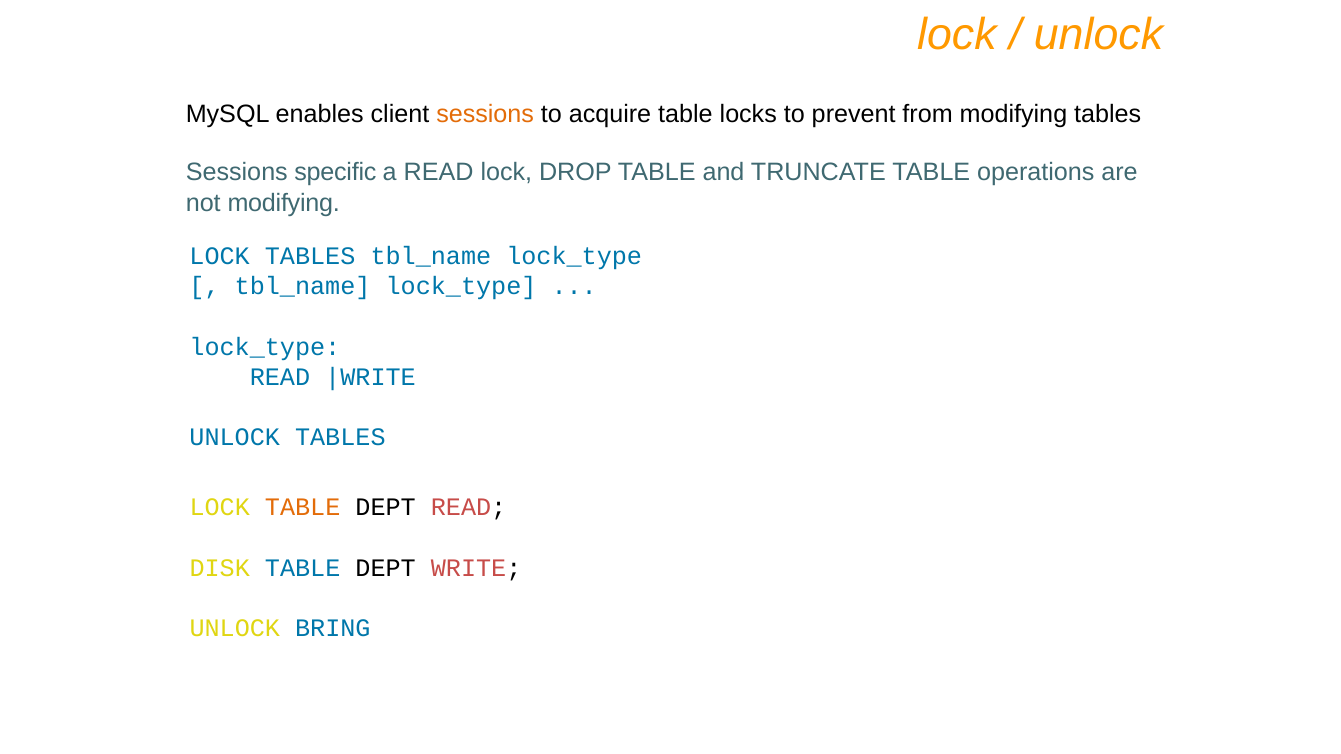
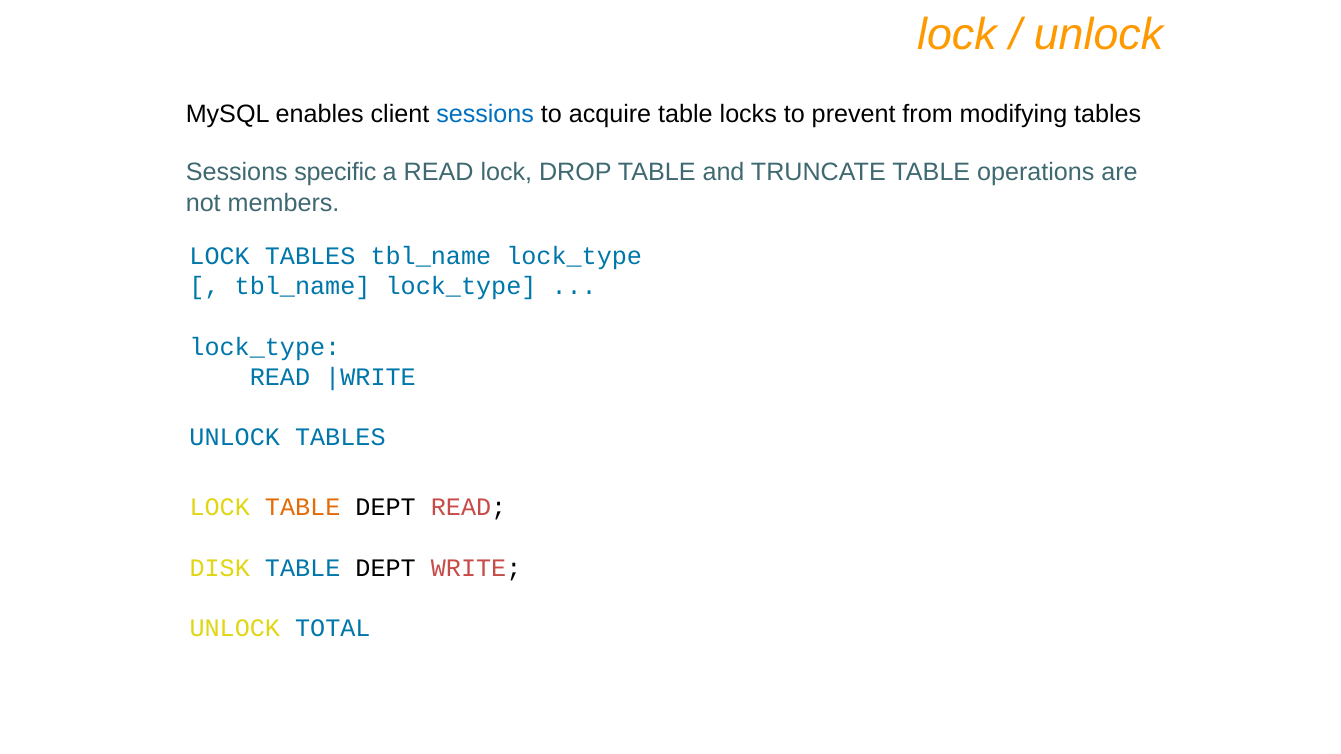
sessions colour: orange -> blue (485, 114)
not modifying: modifying -> members (284, 203)
BRING: BRING -> TOTAL (333, 629)
